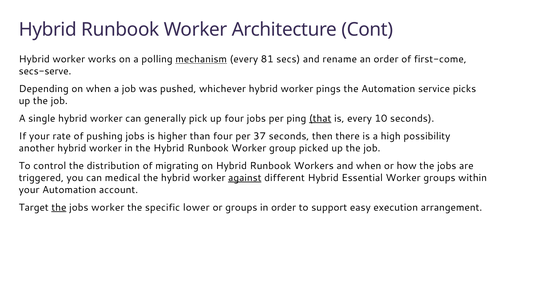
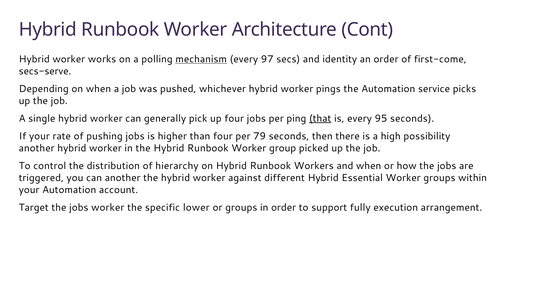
81: 81 -> 97 (267, 59)
rename: rename -> identity (340, 59)
10: 10 -> 95 (381, 118)
37: 37 -> 79 (260, 136)
migrating: migrating -> hierarchy (177, 166)
can medical: medical -> another (123, 178)
against underline: present -> none (245, 178)
the underline: present -> none (59, 207)
easy: easy -> fully (360, 207)
